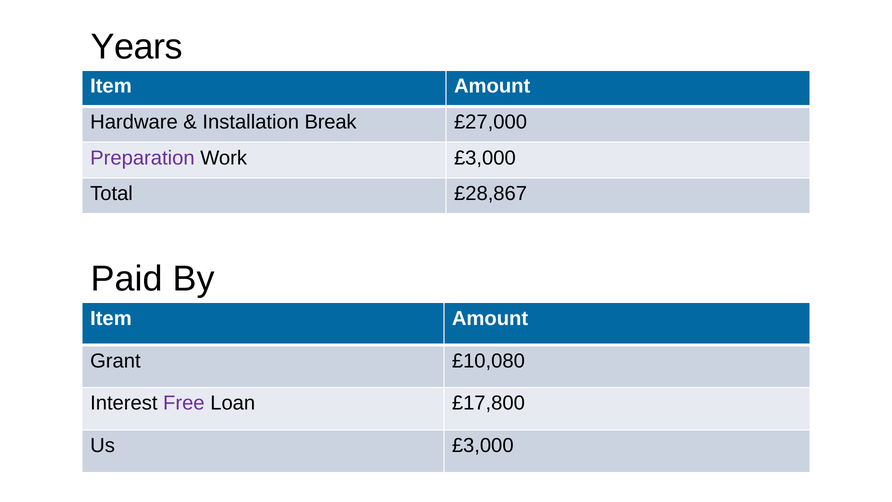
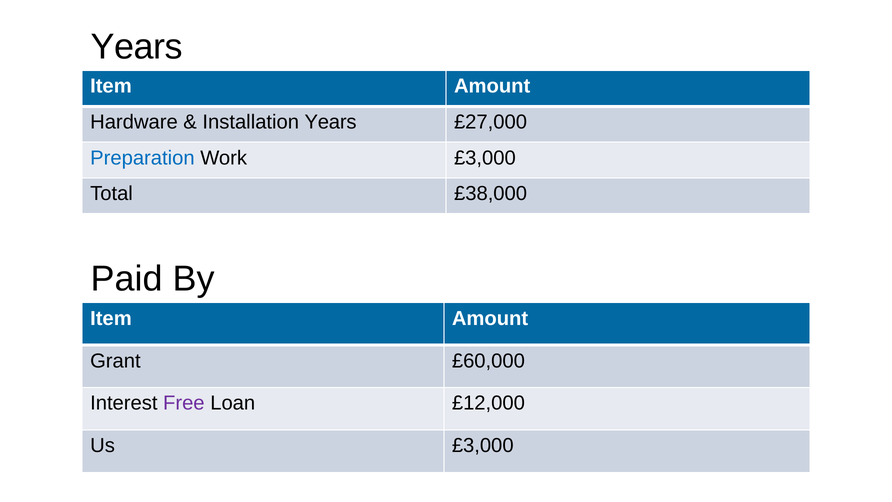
Installation Break: Break -> Years (331, 122)
Preparation colour: purple -> blue (142, 158)
£28,867: £28,867 -> £38,000 (491, 194)
£10,080: £10,080 -> £60,000 (488, 361)
£17,800: £17,800 -> £12,000 (488, 403)
